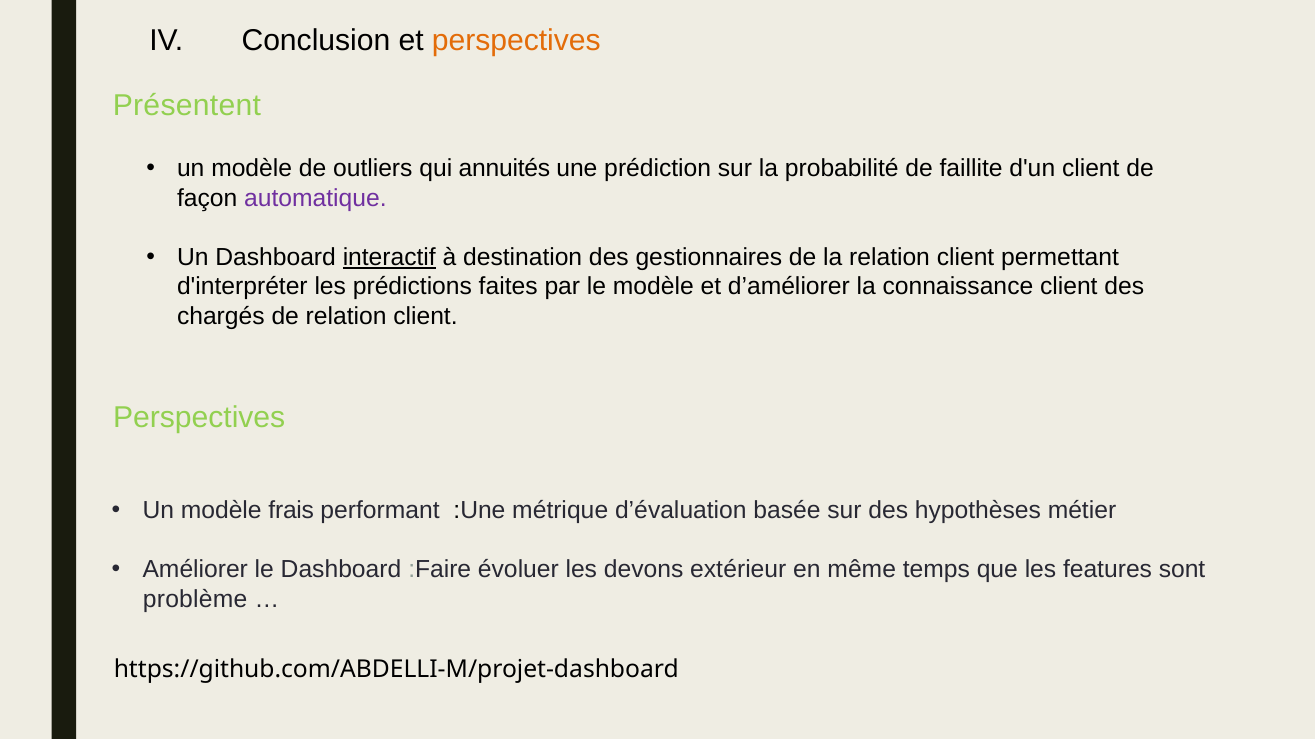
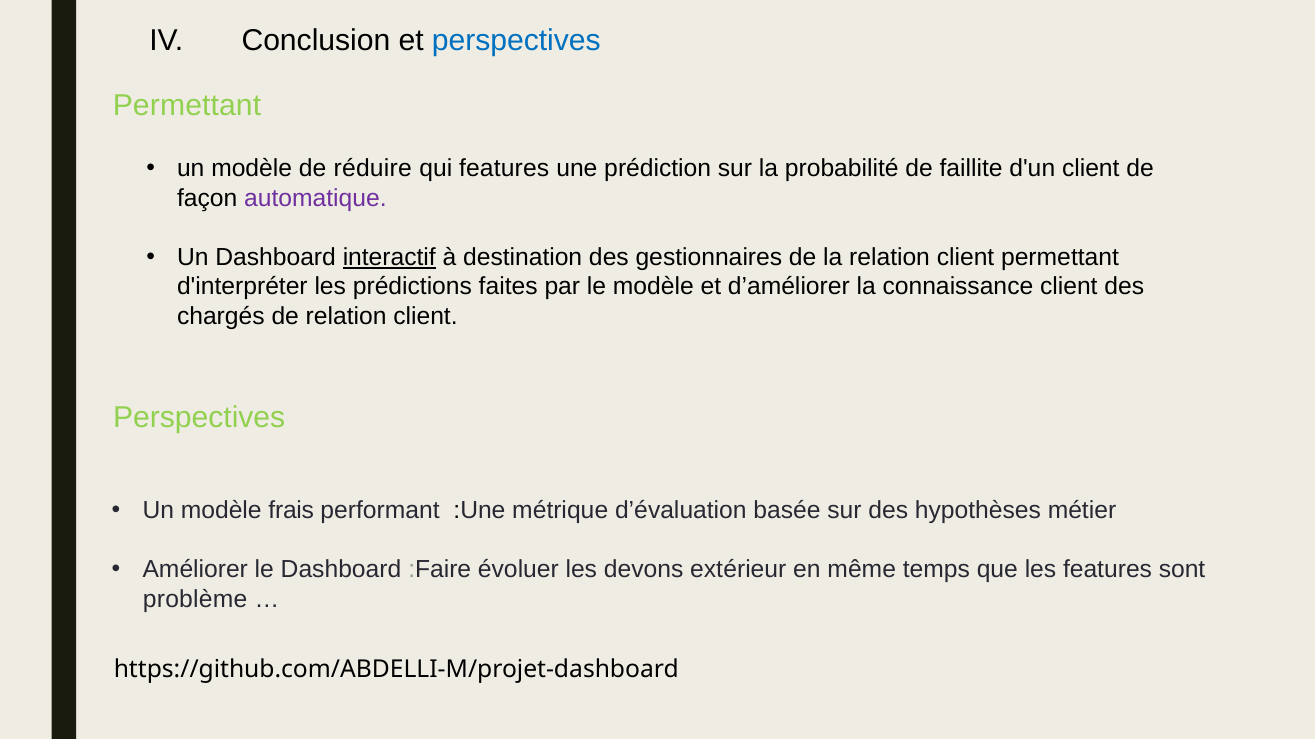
perspectives colour: orange -> blue (516, 41)
Présentent: Présentent -> Permettant (187, 106)
outliers: outliers -> réduire (373, 169)
qui annuités: annuités -> features (504, 169)
